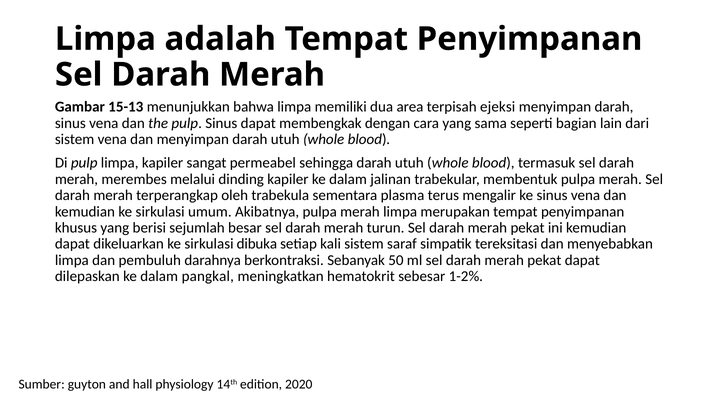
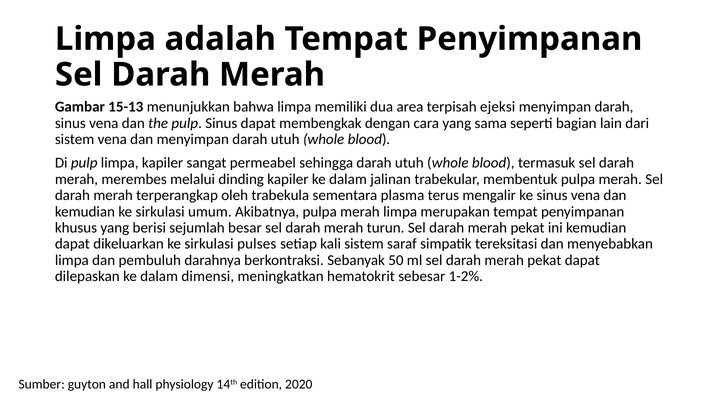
dibuka: dibuka -> pulses (257, 244)
pangkal: pangkal -> dimensi (208, 276)
